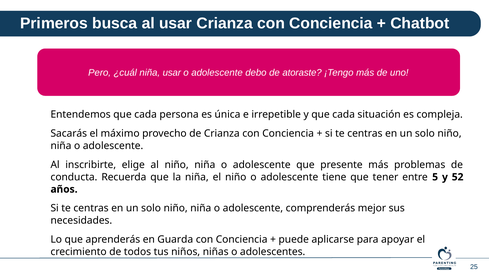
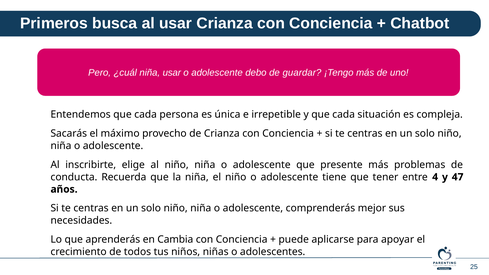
atoraste: atoraste -> guardar (302, 73)
5: 5 -> 4 (435, 177)
52: 52 -> 47 (458, 177)
Guarda: Guarda -> Cambia (175, 240)
